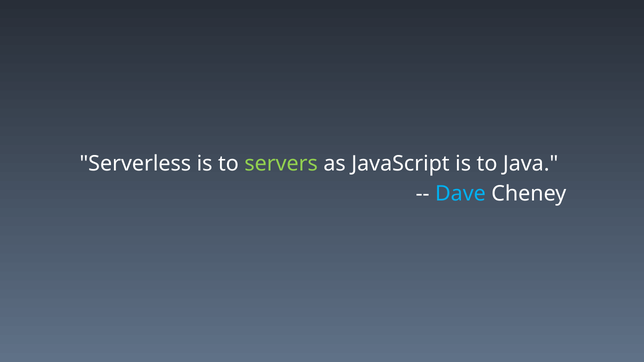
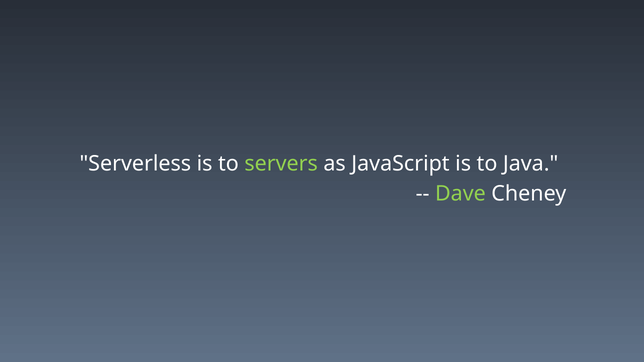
Dave colour: light blue -> light green (460, 194)
